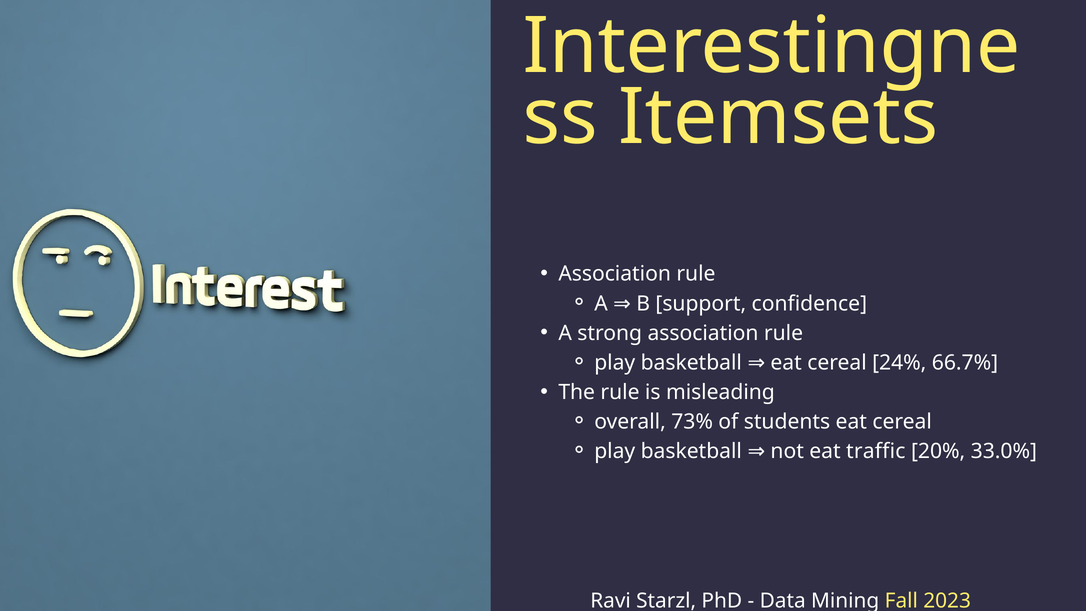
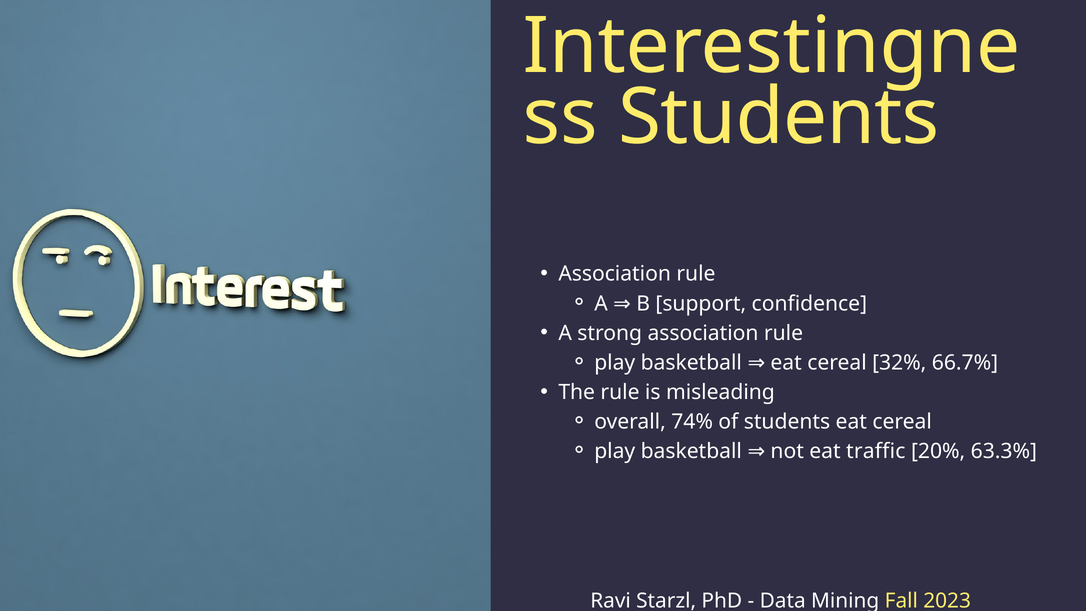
Itemsets: Itemsets -> Students (779, 117)
24%: 24% -> 32% (899, 363)
73%: 73% -> 74% (692, 422)
33.0%: 33.0% -> 63.3% (1004, 451)
